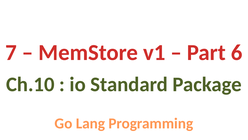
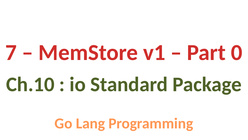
6: 6 -> 0 (237, 52)
